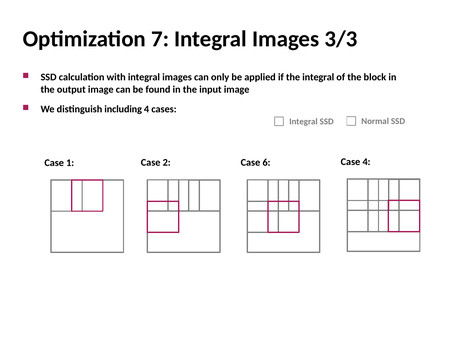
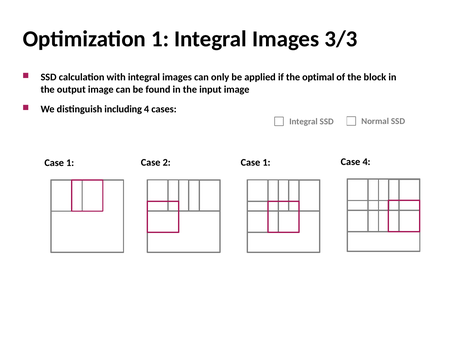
Optimization 7: 7 -> 1 (160, 39)
the integral: integral -> optimal (318, 77)
2 Case 6: 6 -> 1 (266, 163)
